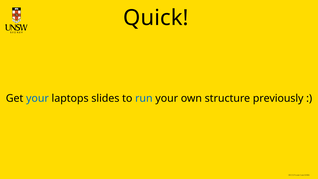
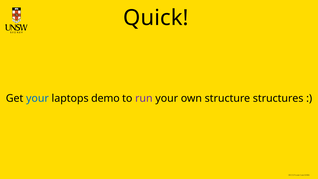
slides: slides -> demo (105, 98)
run colour: blue -> purple (144, 98)
previously: previously -> structures (278, 98)
